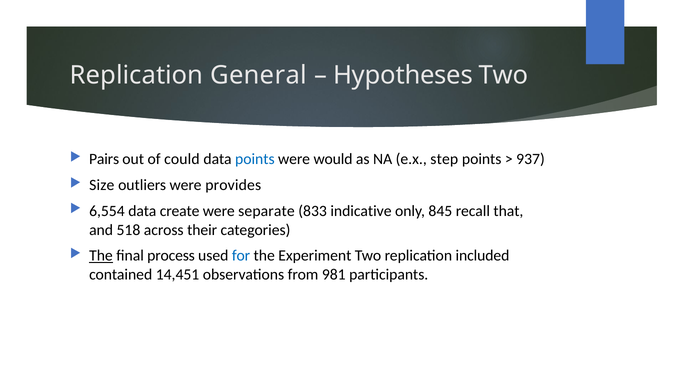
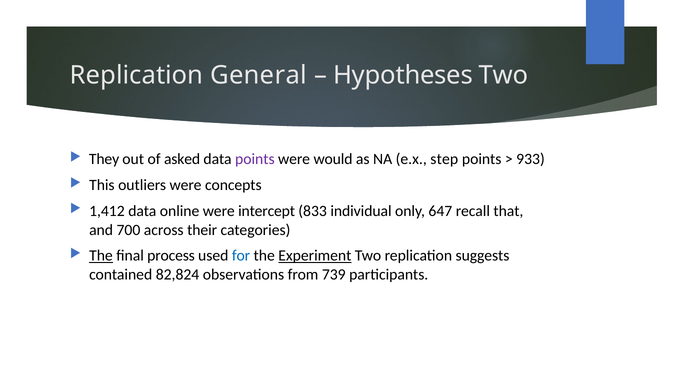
Pairs: Pairs -> They (104, 159)
could: could -> asked (182, 159)
points colour: blue -> purple (255, 159)
937: 937 -> 933 (531, 159)
Size: Size -> This (102, 185)
provides: provides -> concepts (233, 185)
6,554: 6,554 -> 1,412 (107, 211)
create: create -> online (180, 211)
separate: separate -> intercept (267, 211)
indicative: indicative -> individual (361, 211)
845: 845 -> 647 (440, 211)
518: 518 -> 700 (128, 230)
Experiment underline: none -> present (315, 256)
included: included -> suggests (482, 256)
14,451: 14,451 -> 82,824 (178, 274)
981: 981 -> 739 (334, 274)
